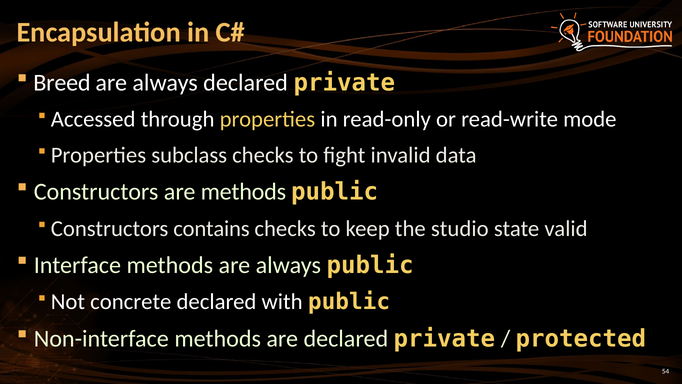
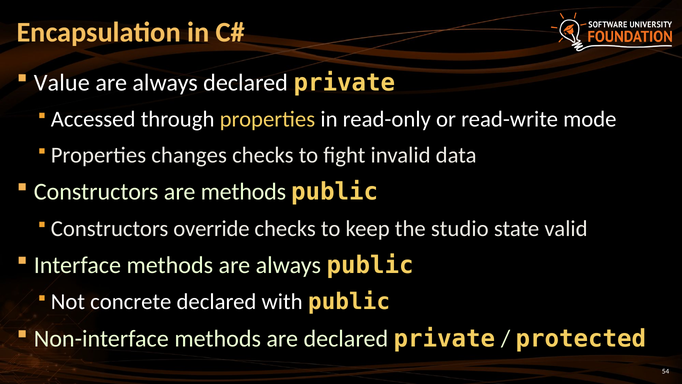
Breed: Breed -> Value (62, 83)
subclass: subclass -> changes (189, 155)
contains: contains -> override (211, 228)
